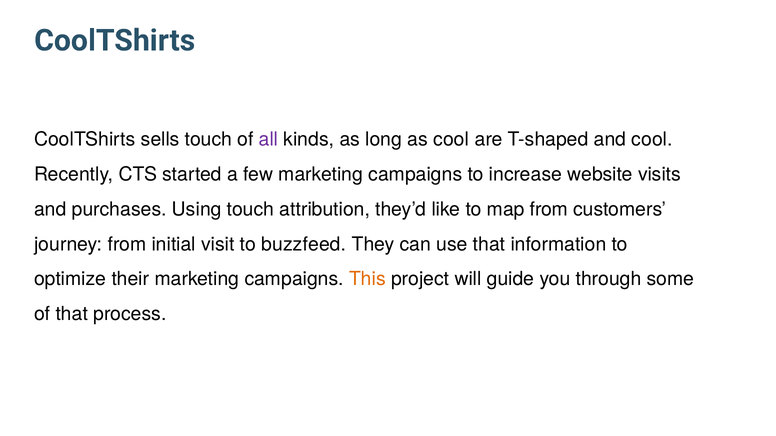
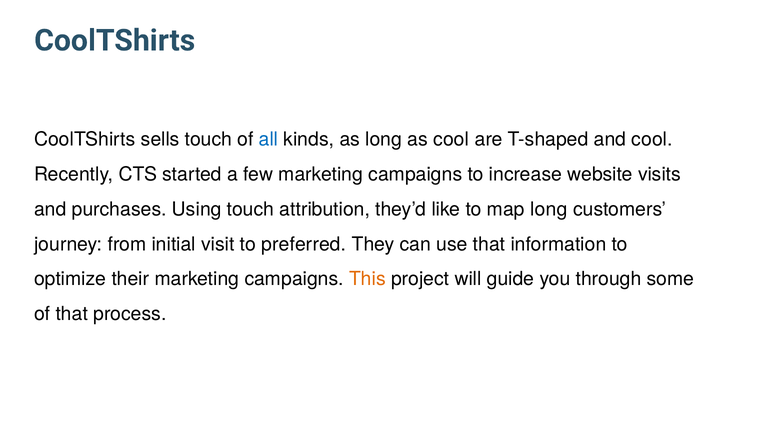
all colour: purple -> blue (268, 140)
map from: from -> long (549, 210)
buzzfeed: buzzfeed -> preferred (304, 245)
